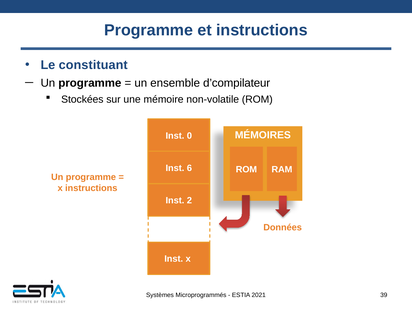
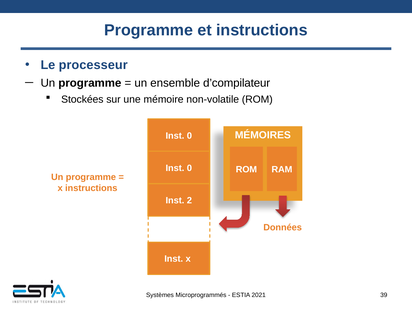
constituant: constituant -> processeur (93, 65)
6: 6 -> 0 (189, 168)
